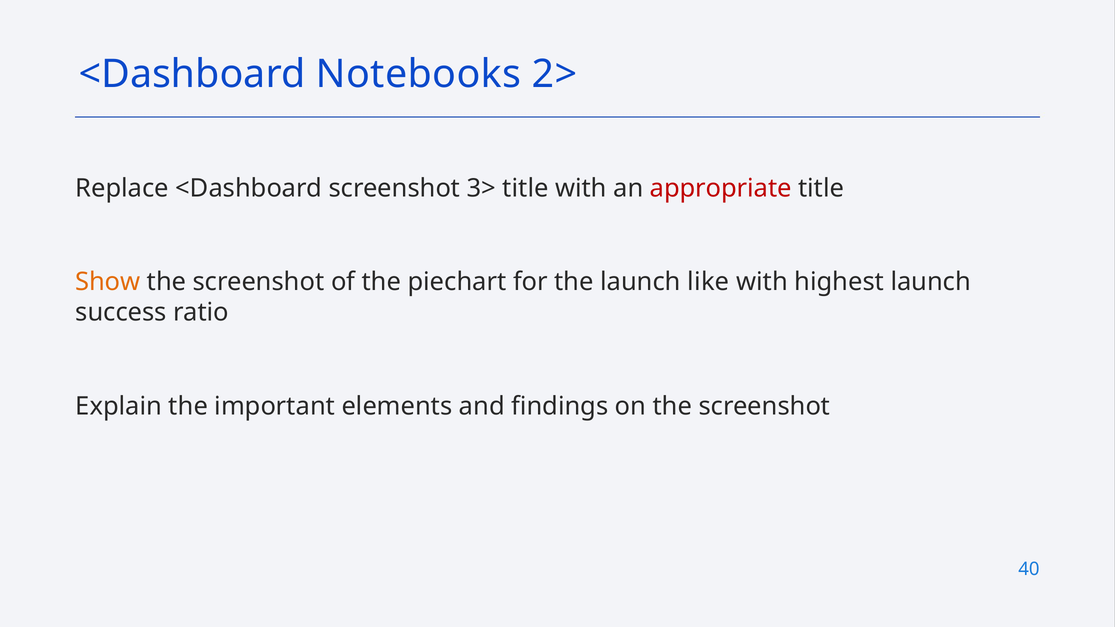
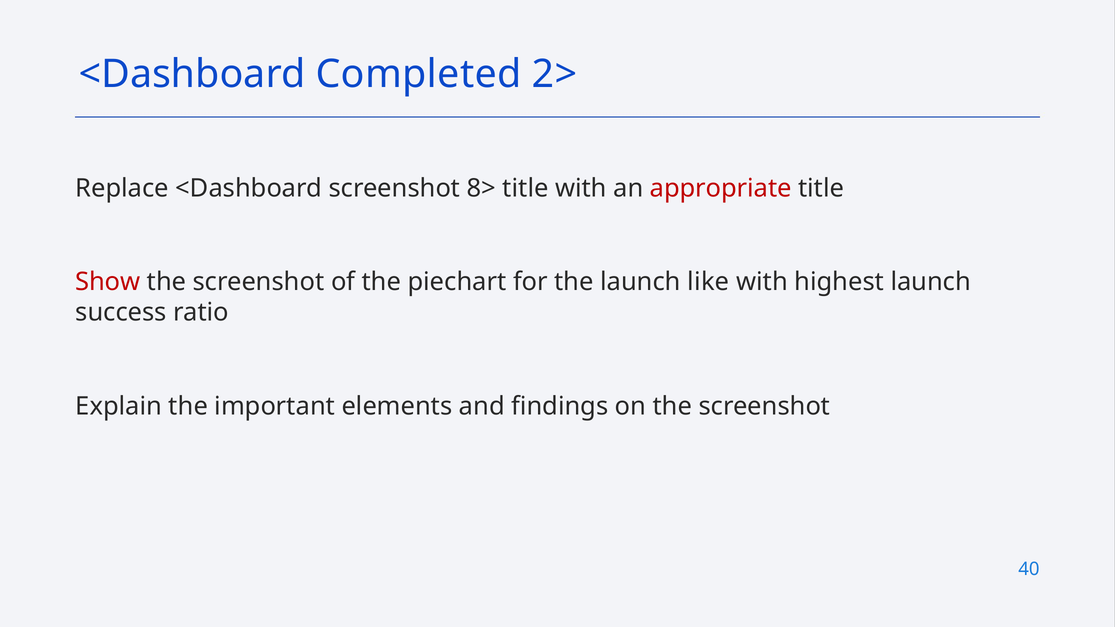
Notebooks: Notebooks -> Completed (419, 74)
3>: 3> -> 8> (481, 188)
Show colour: orange -> red (108, 282)
